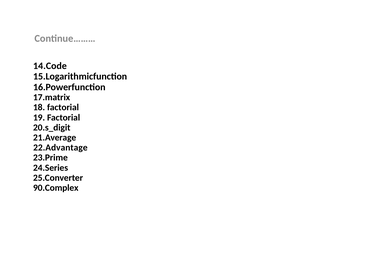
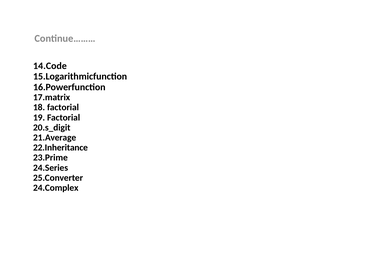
22.Advantage: 22.Advantage -> 22.Inheritance (60, 148)
90.Complex: 90.Complex -> 24.Complex (56, 188)
